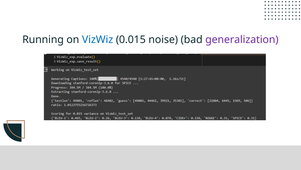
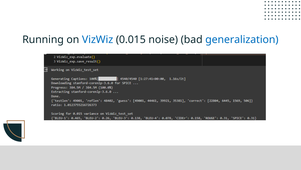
generalization colour: purple -> blue (242, 39)
